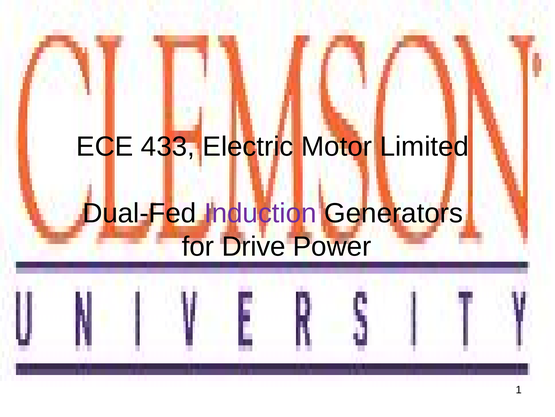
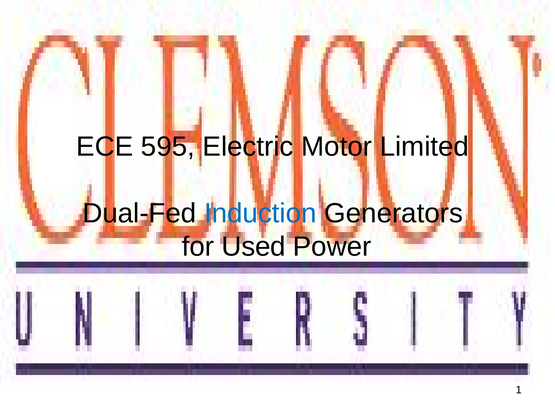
433: 433 -> 595 (168, 146)
Induction colour: purple -> blue (260, 213)
Drive: Drive -> Used (254, 246)
